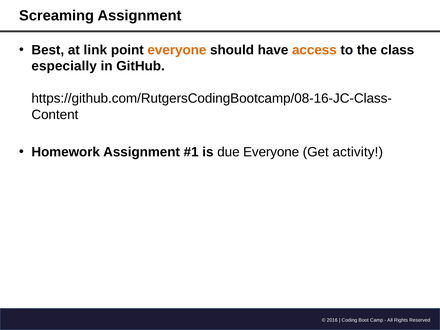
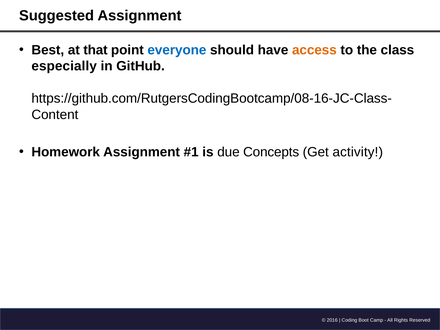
Screaming: Screaming -> Suggested (57, 16)
link: link -> that (95, 50)
everyone colour: orange -> blue (177, 50)
due Everyone: Everyone -> Concepts (271, 152)
